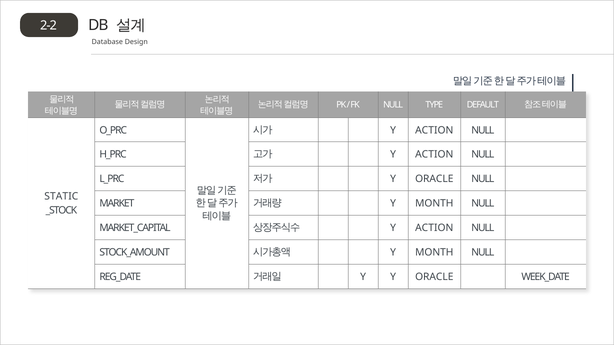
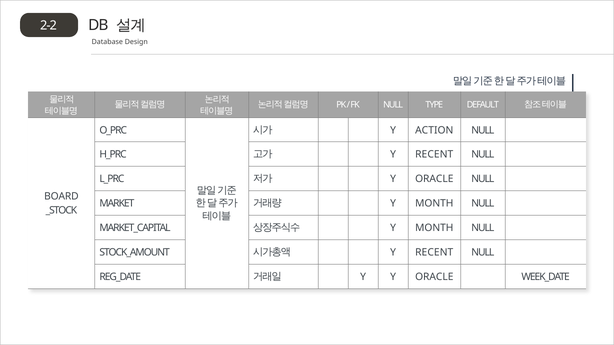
ACTION: ACTION -> RECENT (434, 155)
STATIC: STATIC -> BOARD (61, 197)
ACTION: ACTION -> MONTH (434, 228)
MONTH: MONTH -> RECENT (434, 253)
